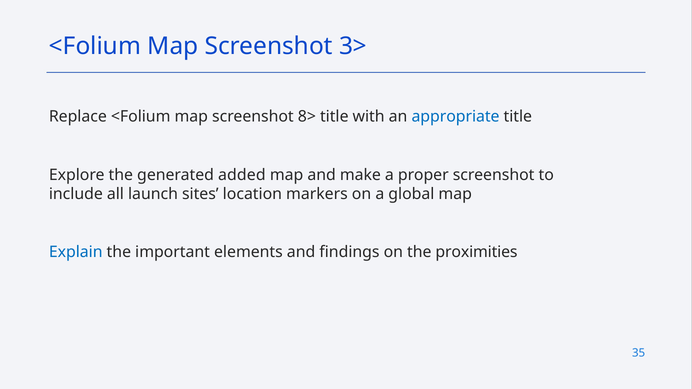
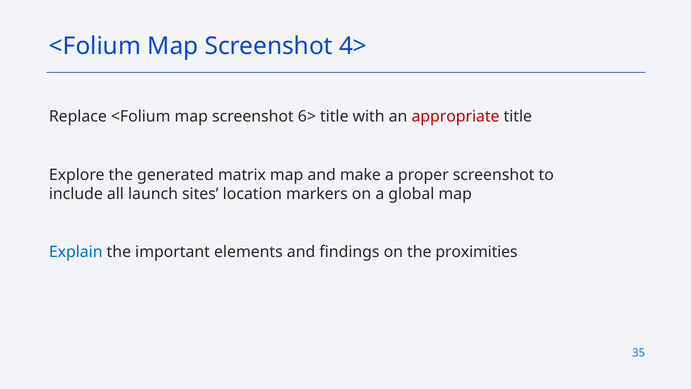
3>: 3> -> 4> (353, 46)
8>: 8> -> 6> (307, 117)
appropriate colour: blue -> red (456, 117)
added: added -> matrix (242, 175)
